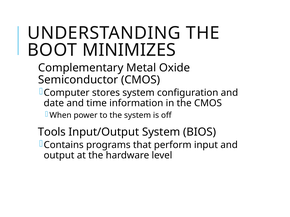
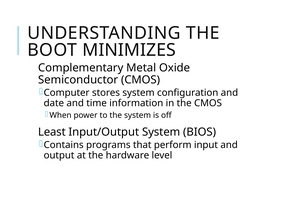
Tools: Tools -> Least (52, 132)
